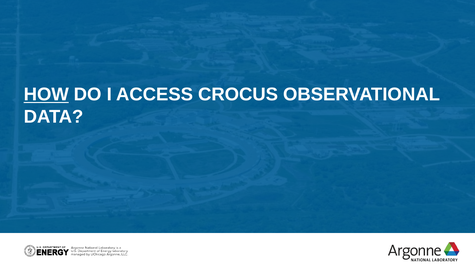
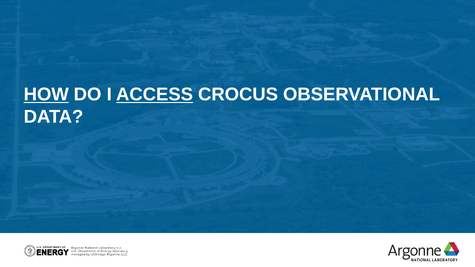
ACCESS underline: none -> present (155, 95)
